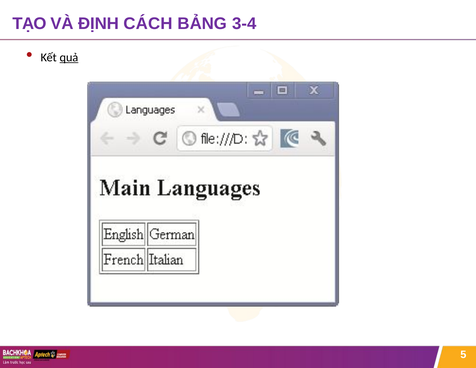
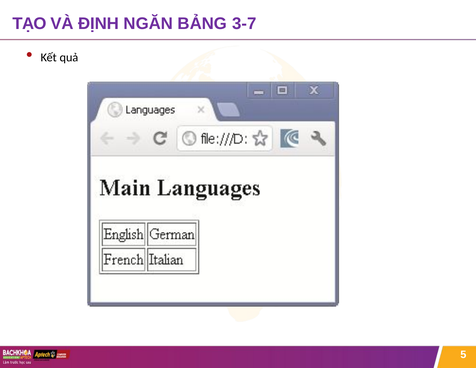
CÁCH: CÁCH -> NGĂN (148, 24)
3-4: 3-4 -> 3-7 (244, 24)
quả underline: present -> none (69, 57)
